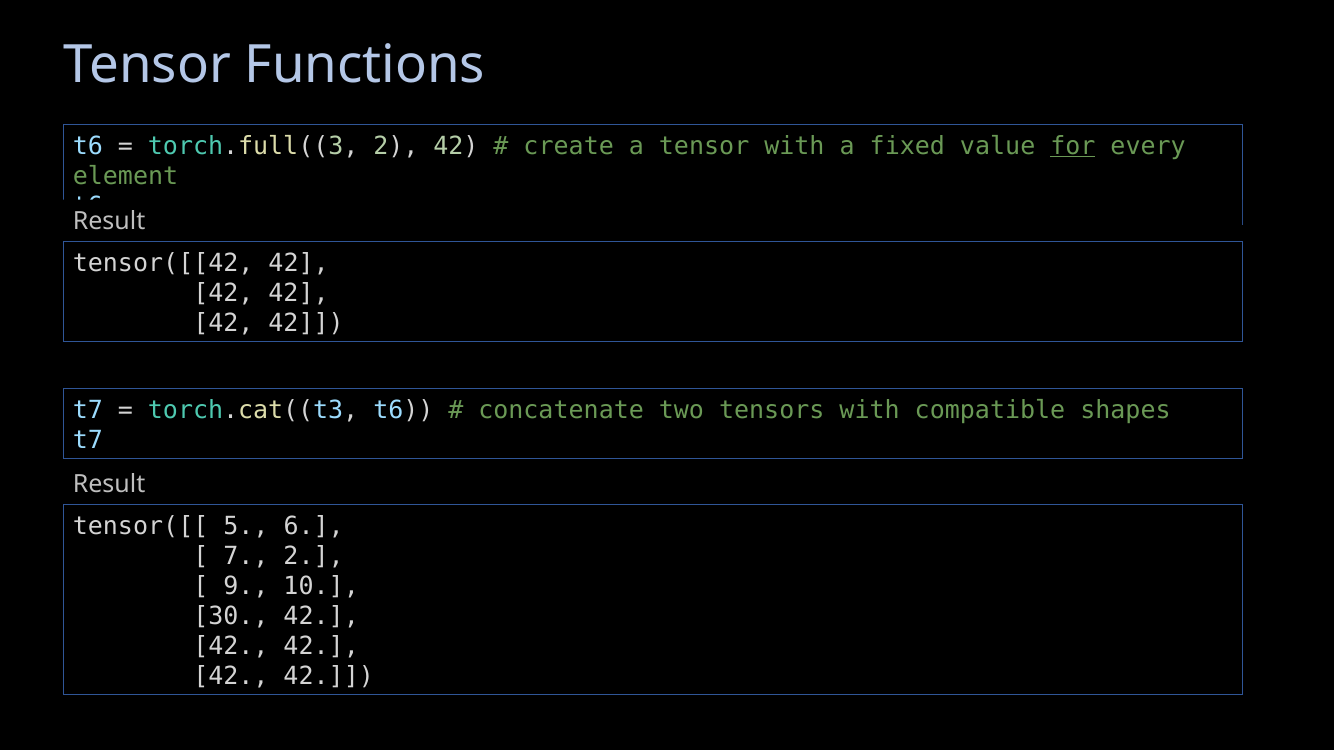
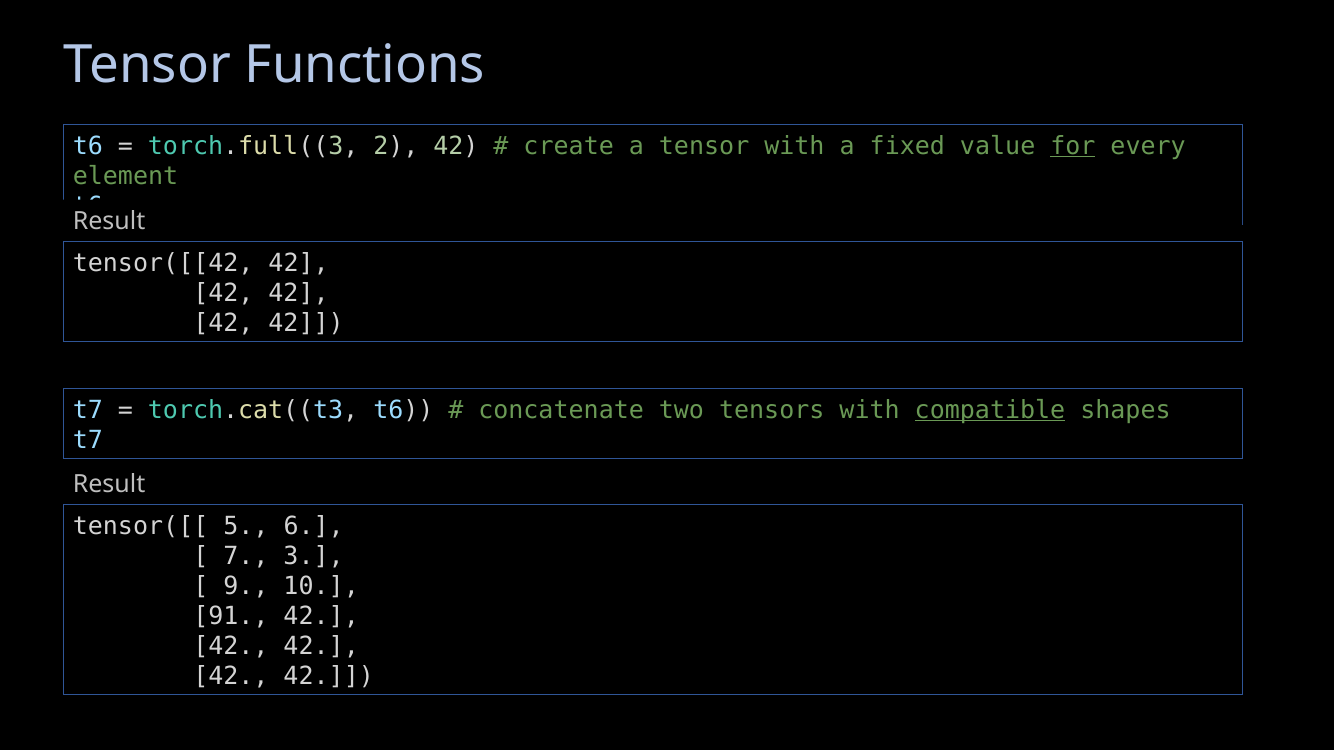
compatible underline: none -> present (990, 410)
7 2: 2 -> 3 (314, 557)
30: 30 -> 91 (231, 617)
